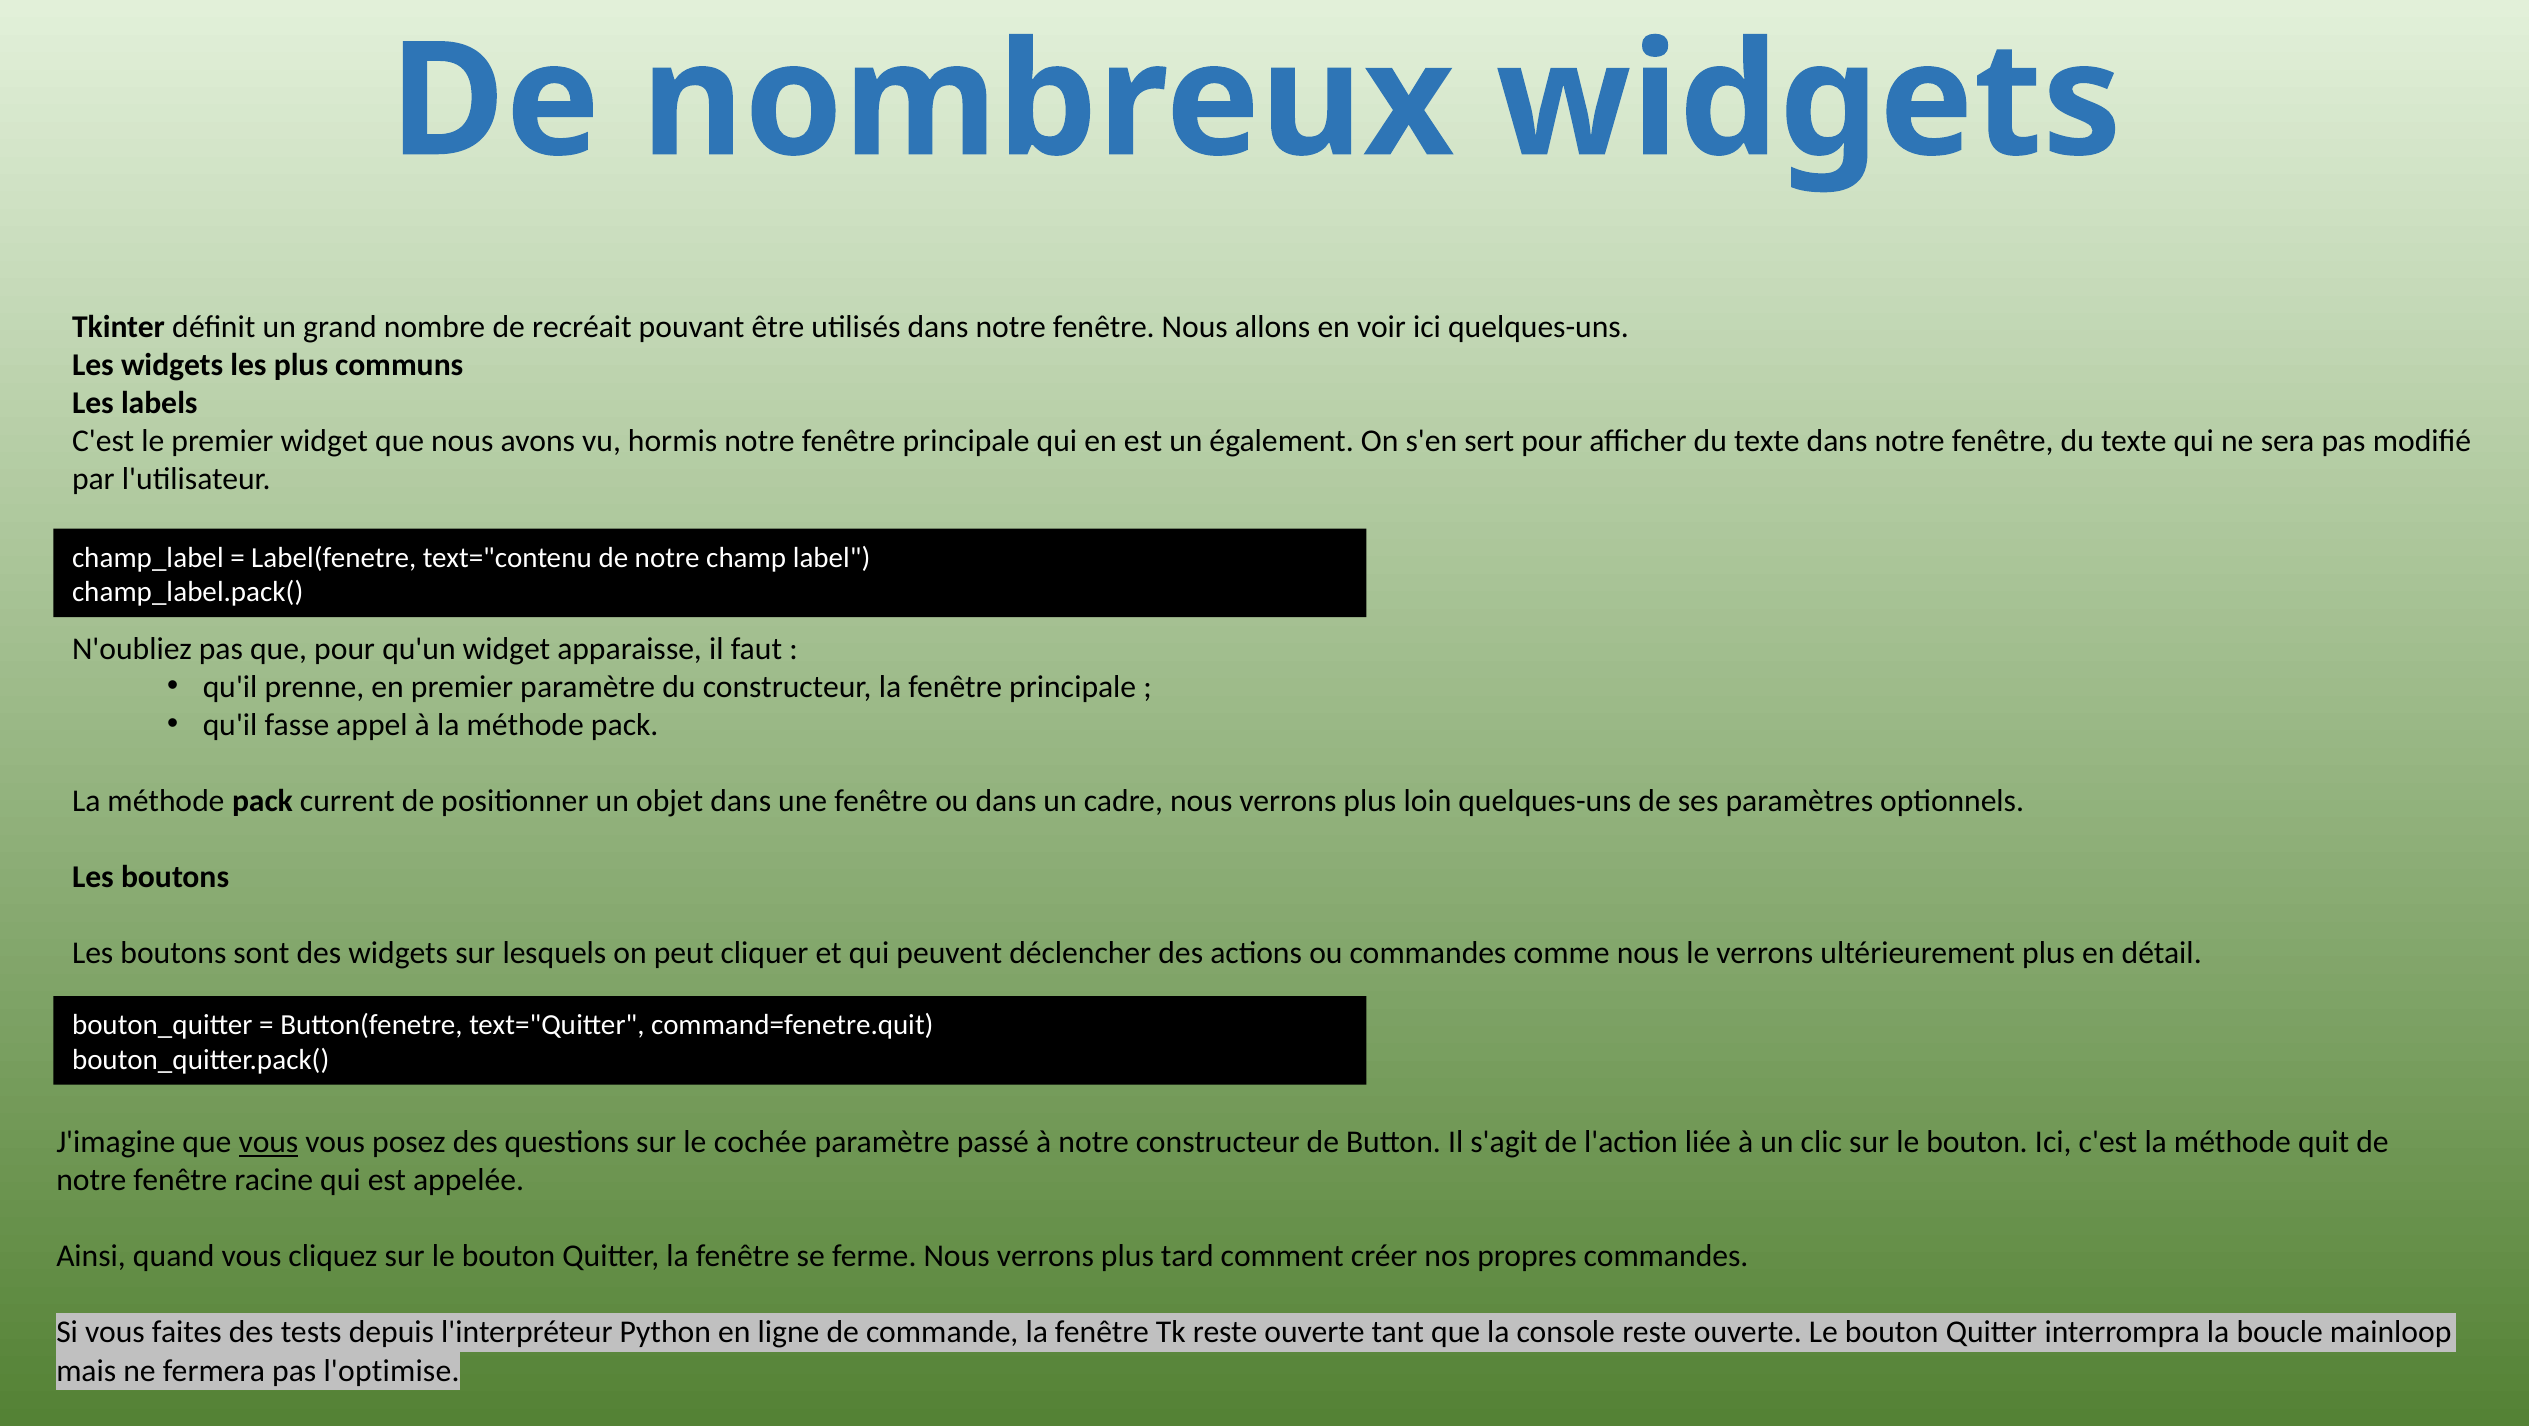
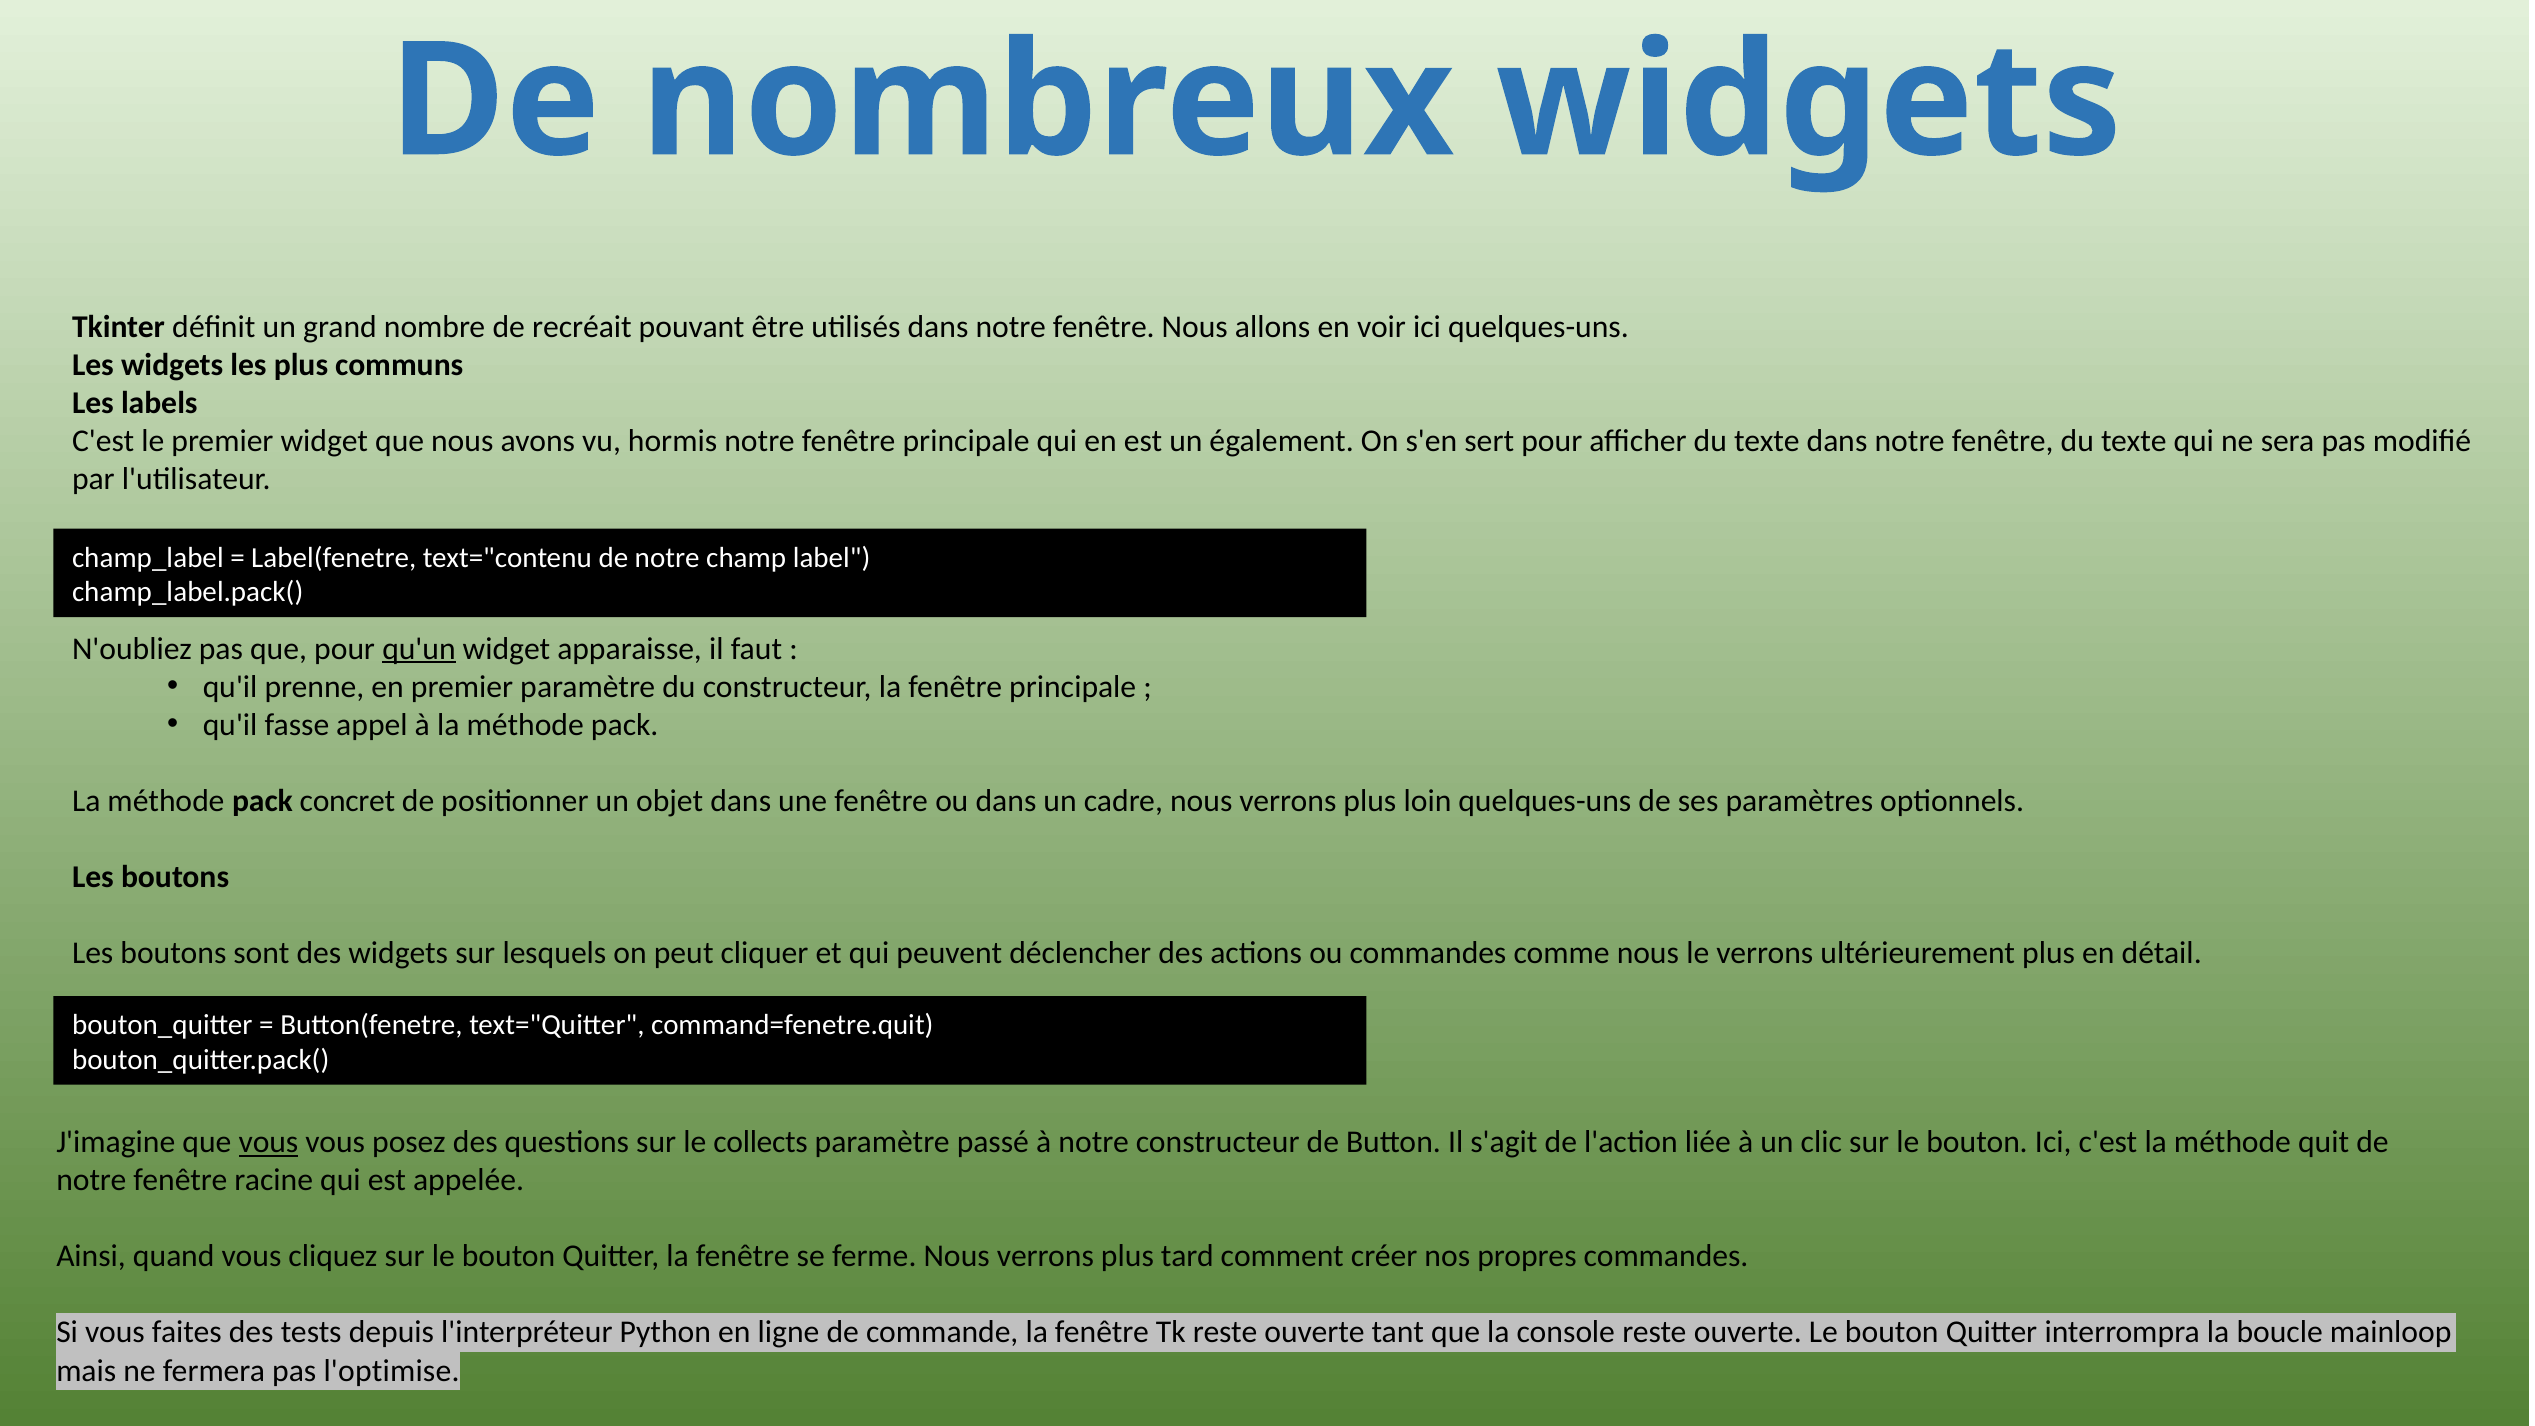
qu'un underline: none -> present (419, 649)
current: current -> concret (347, 801)
cochée: cochée -> collects (761, 1142)
